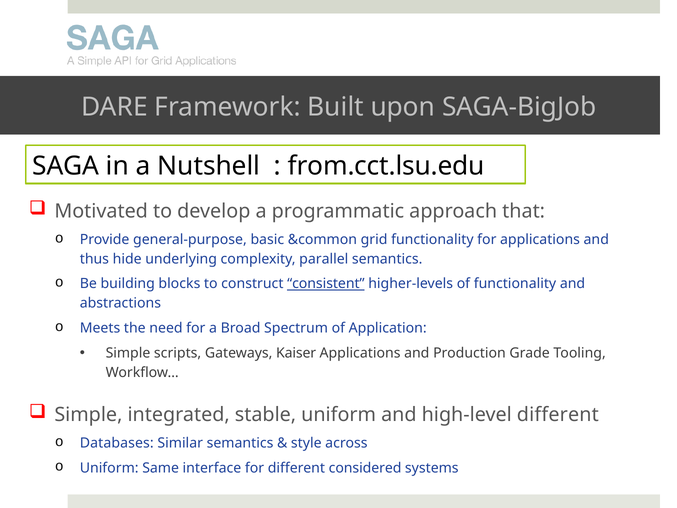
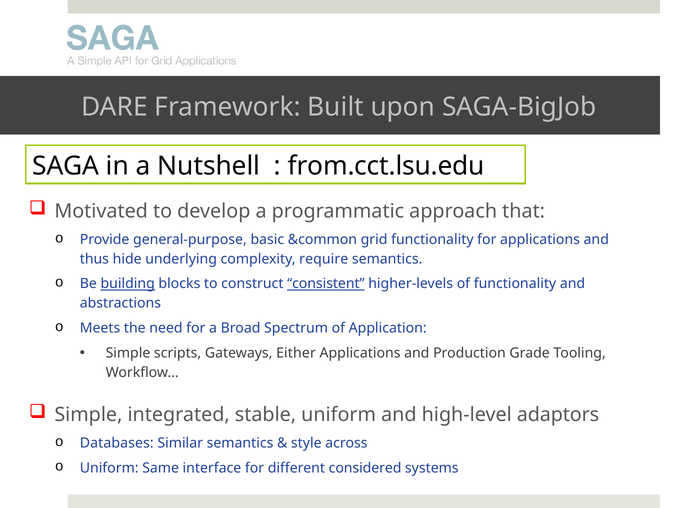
parallel: parallel -> require (324, 259)
building underline: none -> present (128, 284)
Kaiser: Kaiser -> Either (296, 353)
high-level different: different -> adaptors (558, 414)
